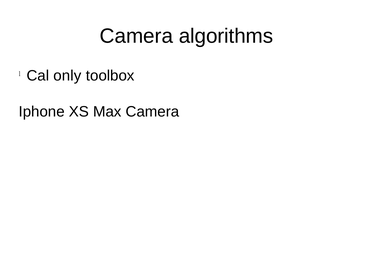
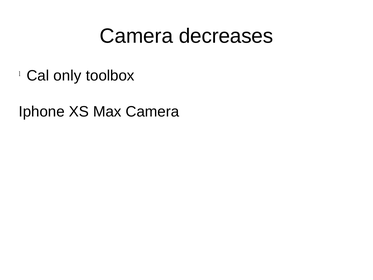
algorithms: algorithms -> decreases (226, 36)
